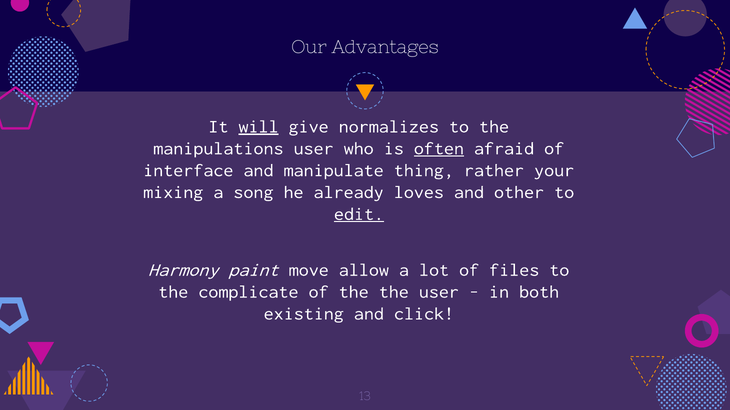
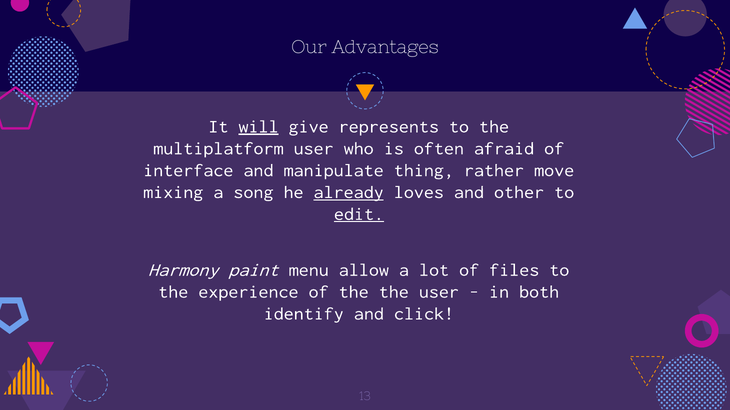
normalizes: normalizes -> represents (389, 127)
manipulations: manipulations -> multiplatform (218, 148)
often underline: present -> none (439, 148)
your: your -> move (554, 170)
already underline: none -> present (349, 192)
move: move -> menu (309, 270)
complicate: complicate -> experience (248, 292)
existing: existing -> identify (304, 314)
